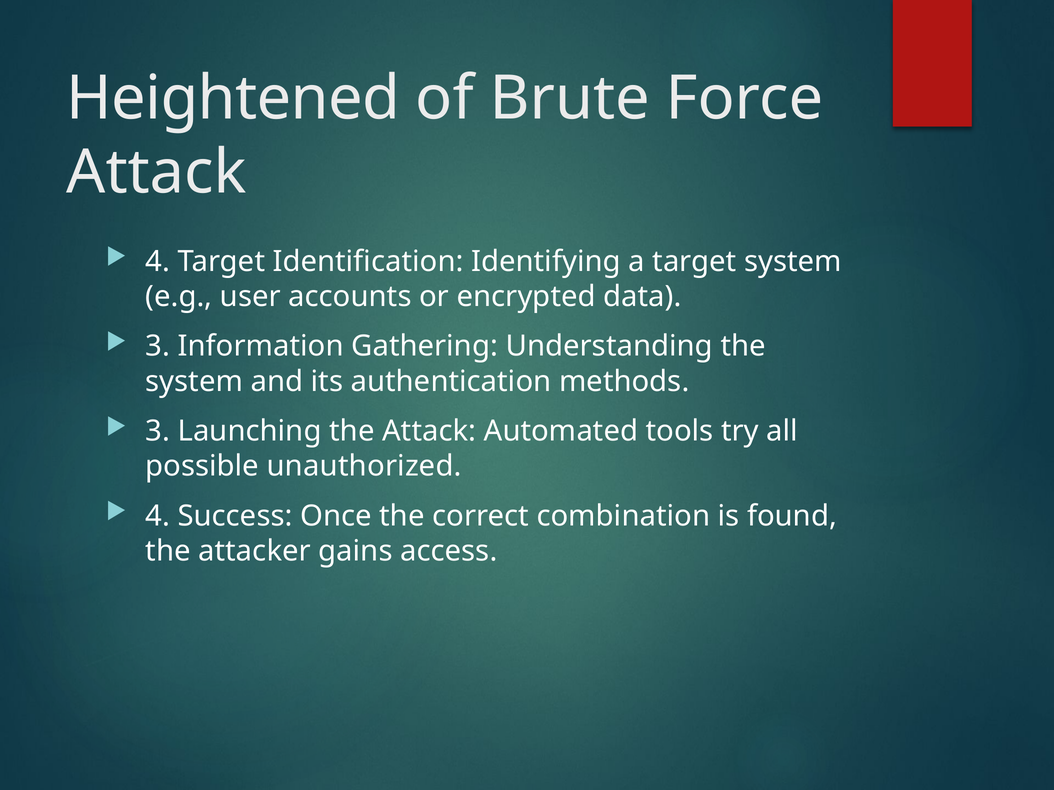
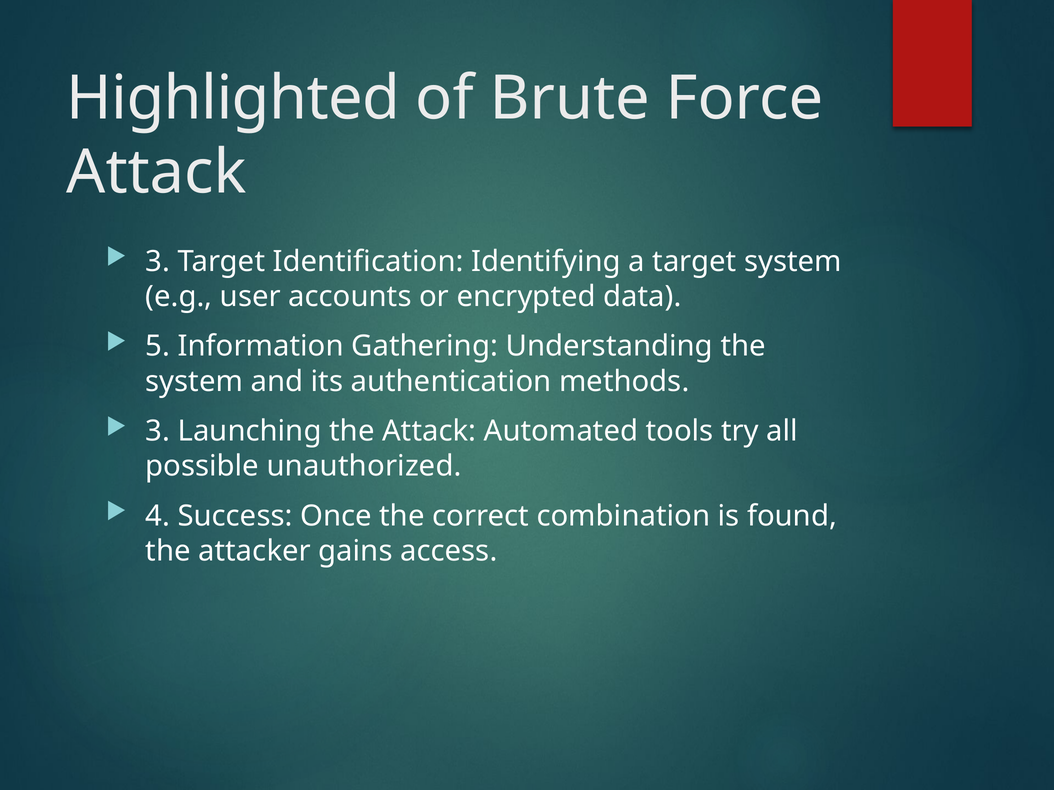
Heightened: Heightened -> Highlighted (233, 99)
4: 4 -> 3 (158, 262)
3: 3 -> 5 (158, 346)
